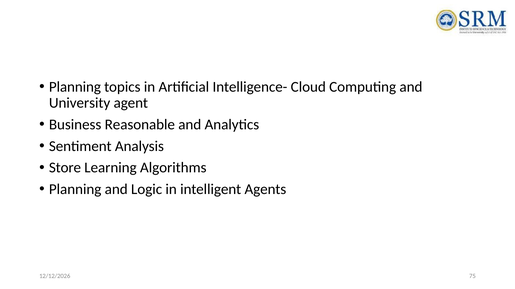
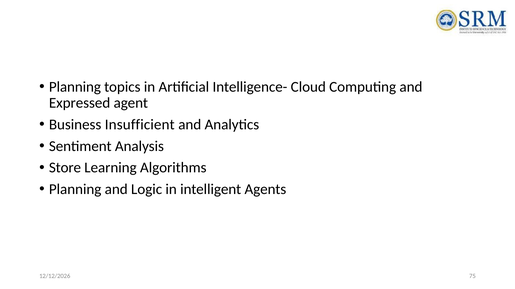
University: University -> Expressed (80, 103)
Reasonable: Reasonable -> Insufficient (140, 125)
